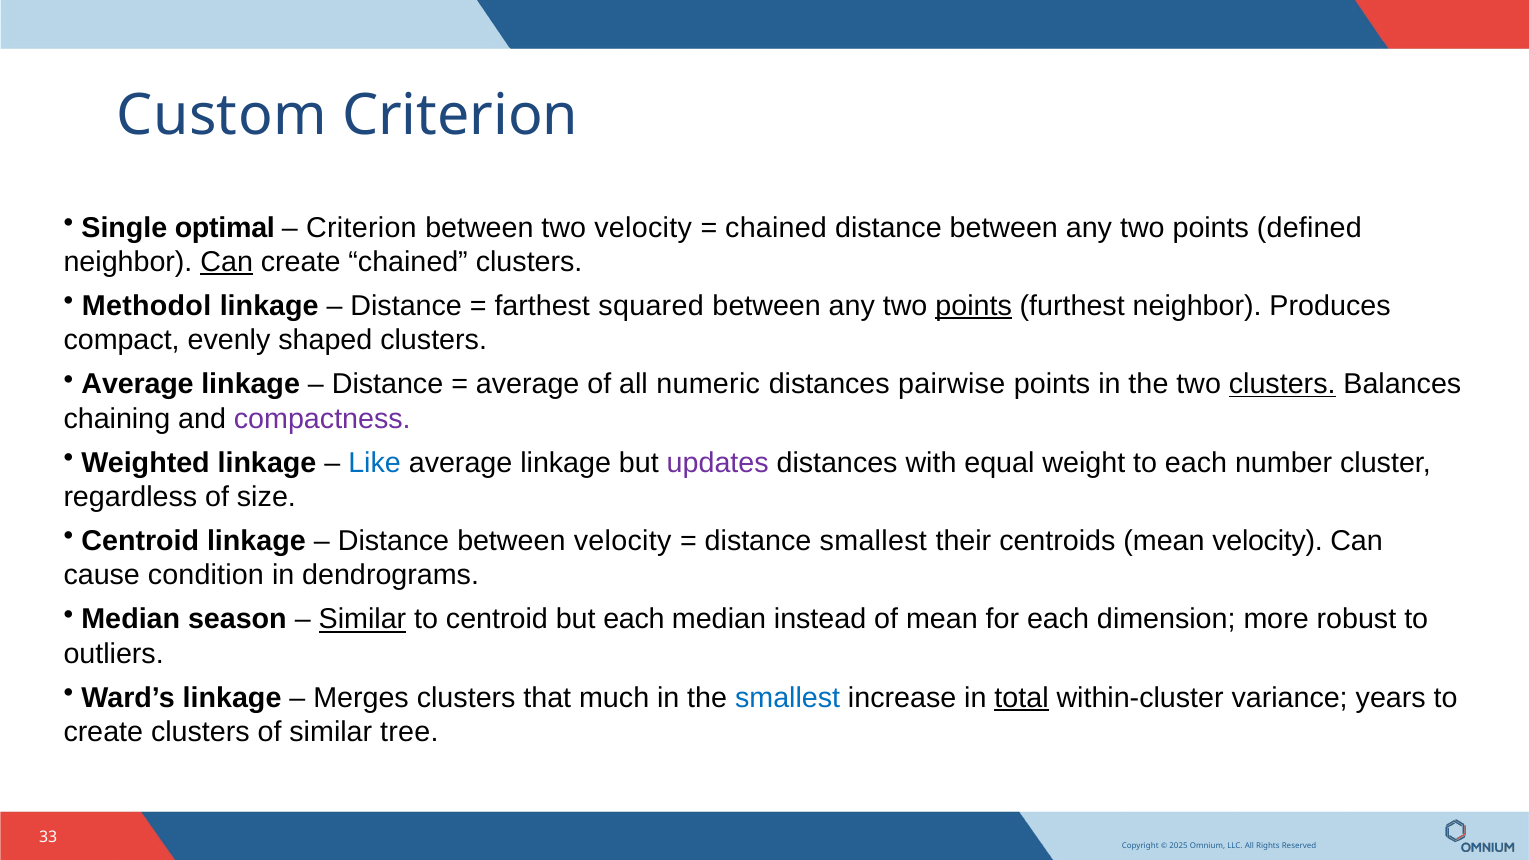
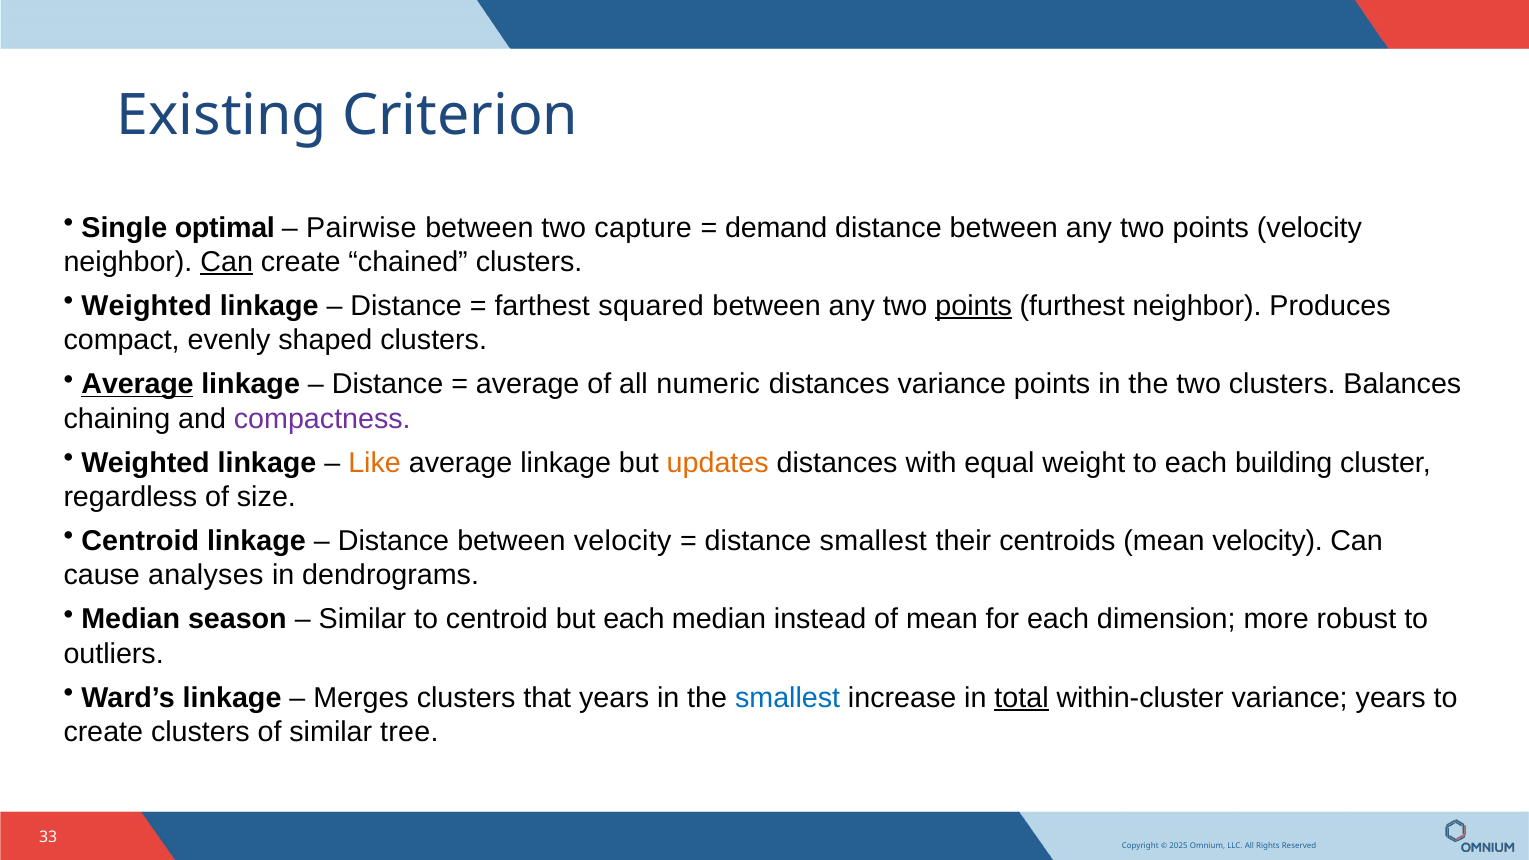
Custom: Custom -> Existing (222, 115)
Criterion: Criterion -> Pairwise (361, 228)
two velocity: velocity -> capture (643, 228)
chained: chained -> demand (776, 228)
points defined: defined -> velocity (1309, 228)
Methodol: Methodol -> Weighted (147, 306)
Average underline: none -> present (138, 384)
distances pairwise: pairwise -> variance (952, 384)
clusters underline: present -> none (1282, 384)
Like colour: blue -> orange (375, 463)
updates colour: purple -> orange (718, 463)
number: number -> building (1284, 463)
condition: condition -> analyses (206, 575)
Similar underline: present -> none (362, 619)
that much: much -> years (614, 698)
